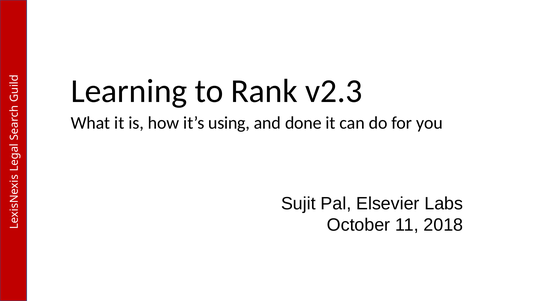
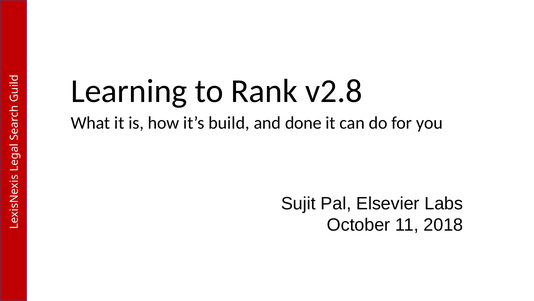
v2.3: v2.3 -> v2.8 (334, 91)
using: using -> build (229, 123)
